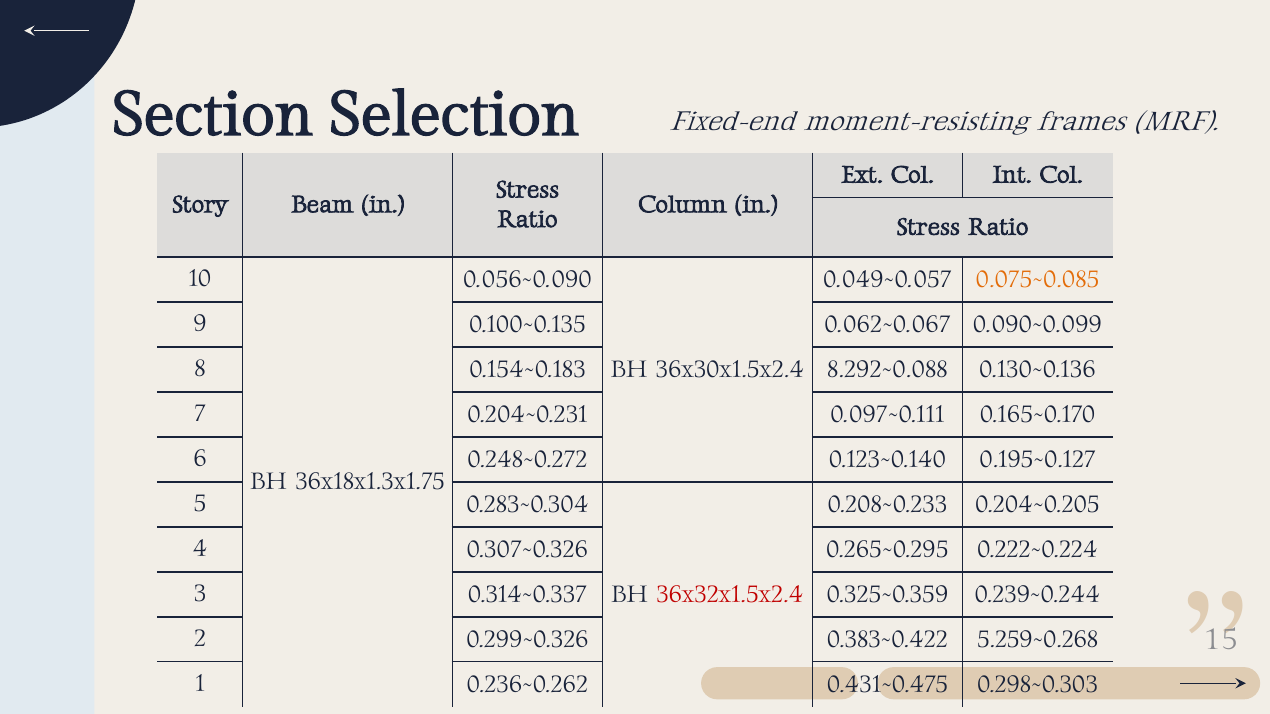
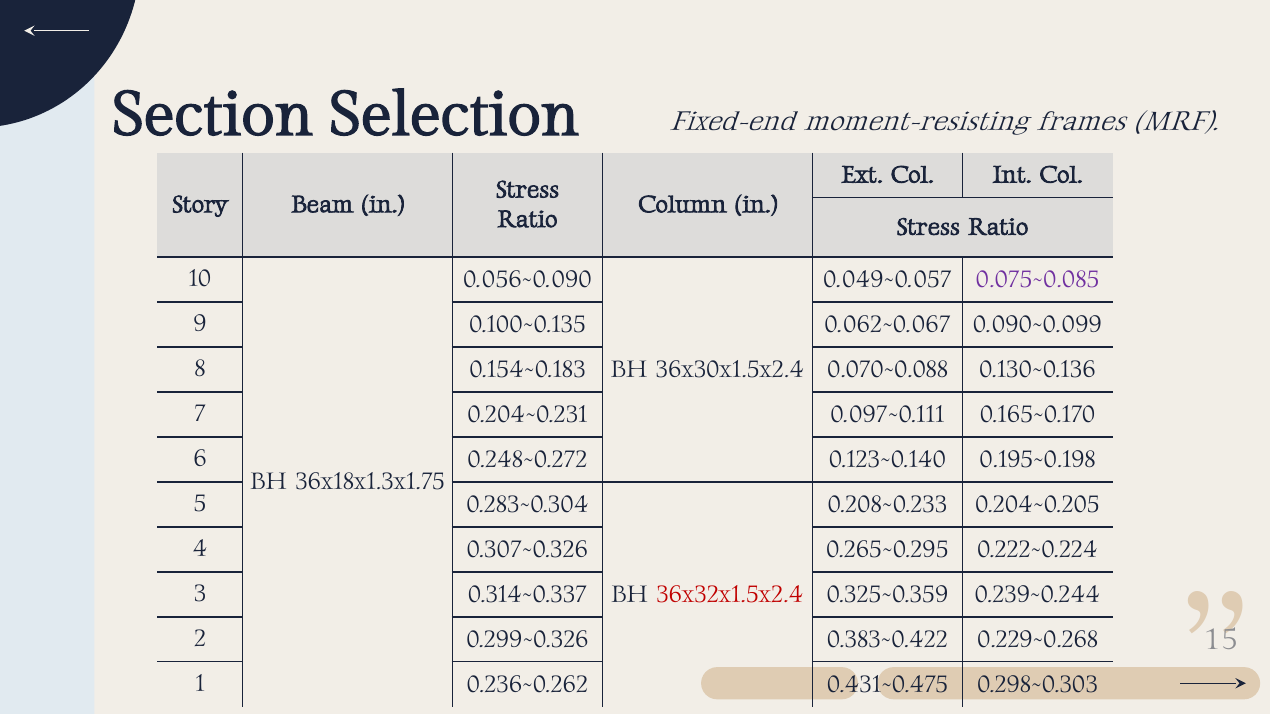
0.075~0.085 colour: orange -> purple (1038, 279)
8.292~0.088: 8.292~0.088 -> 0.070~0.088 (888, 369)
0.195~0.127: 0.195~0.127 -> 0.195~0.198 (1038, 459)
5.259~0.268: 5.259~0.268 -> 0.229~0.268 (1038, 639)
